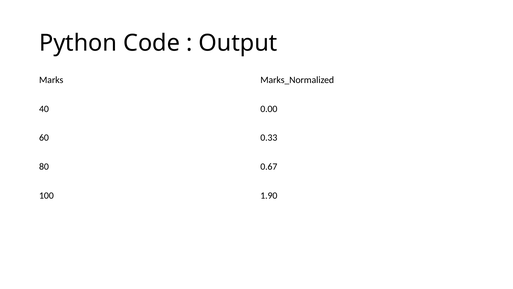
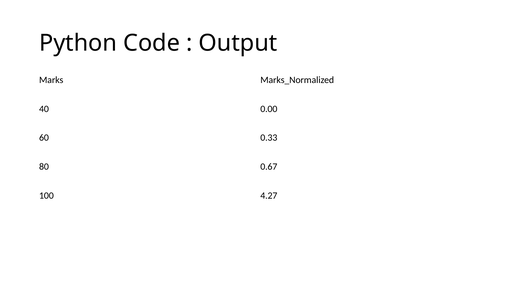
1.90: 1.90 -> 4.27 (269, 195)
